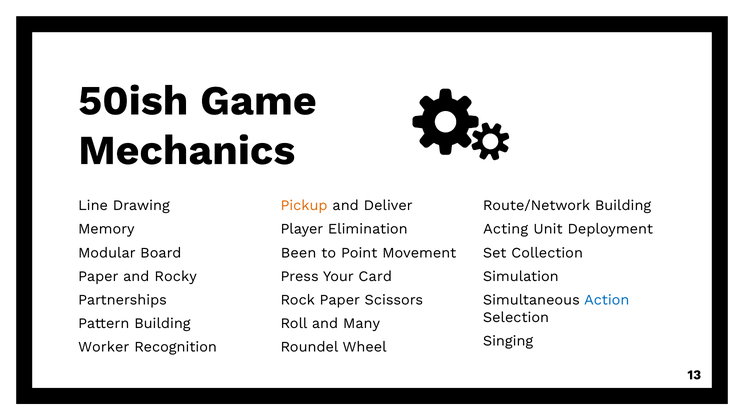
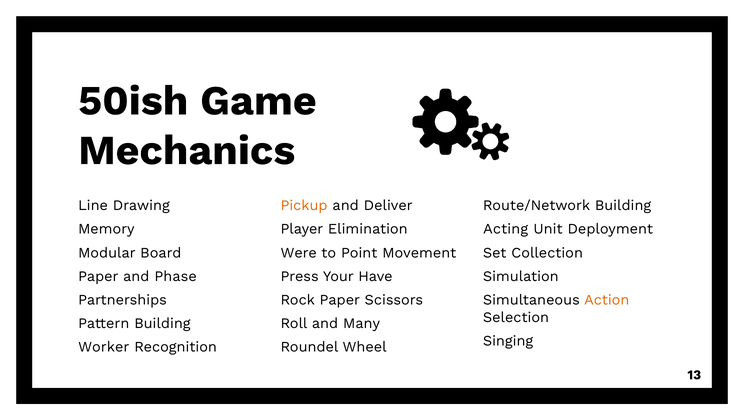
Been: Been -> Were (299, 252)
Rocky: Rocky -> Phase (176, 276)
Card: Card -> Have (375, 276)
Action colour: blue -> orange (607, 300)
